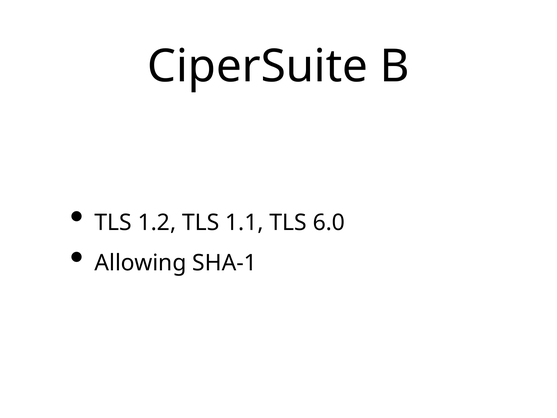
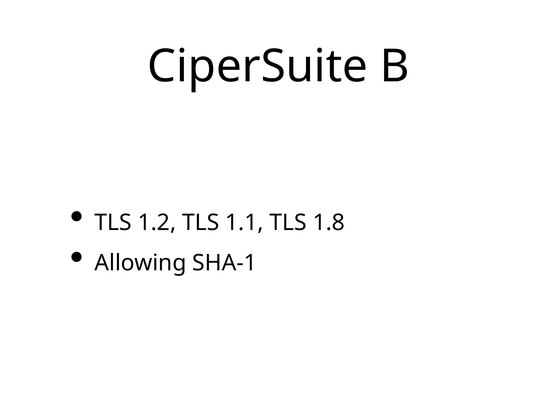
6.0: 6.0 -> 1.8 (329, 222)
